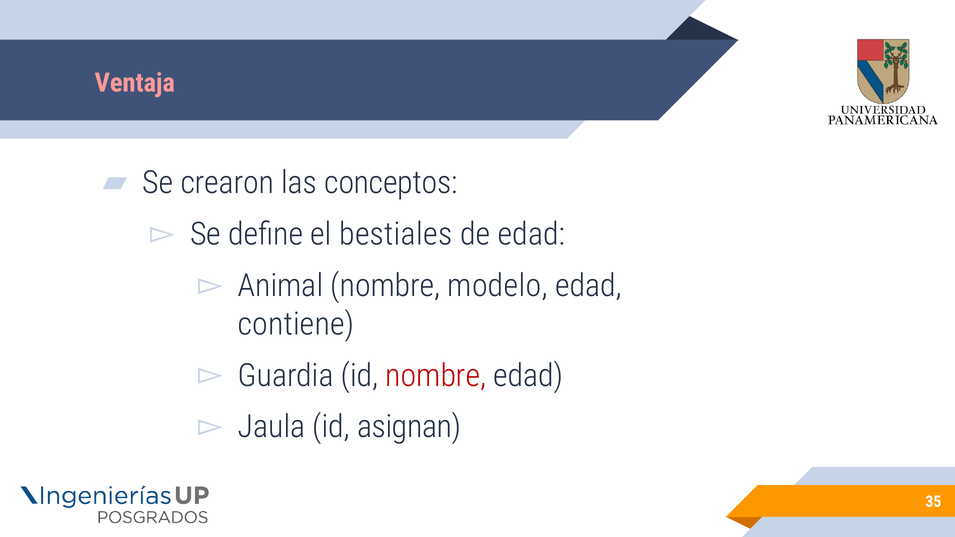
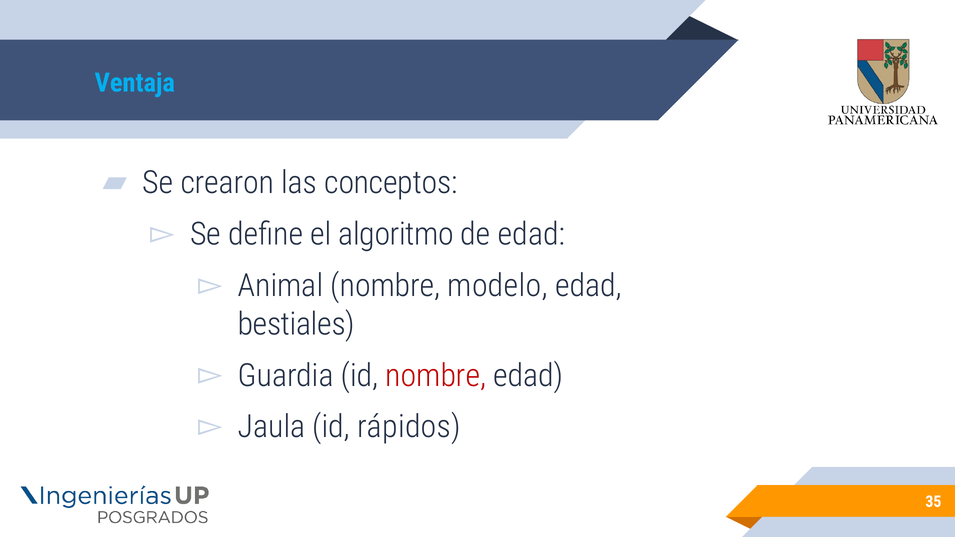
Ventaja colour: pink -> light blue (135, 83)
bestiales: bestiales -> algoritmo (396, 235)
contiene: contiene -> bestiales (296, 324)
asignan: asignan -> rápidos (409, 427)
